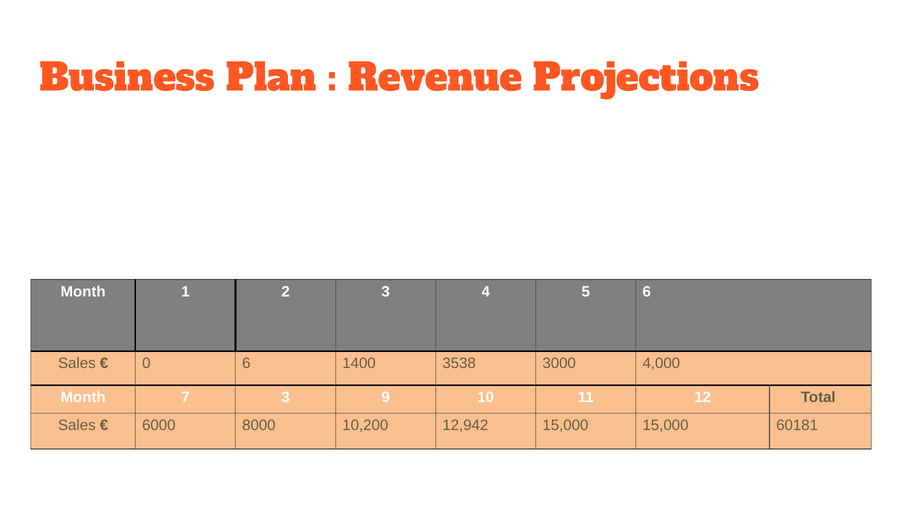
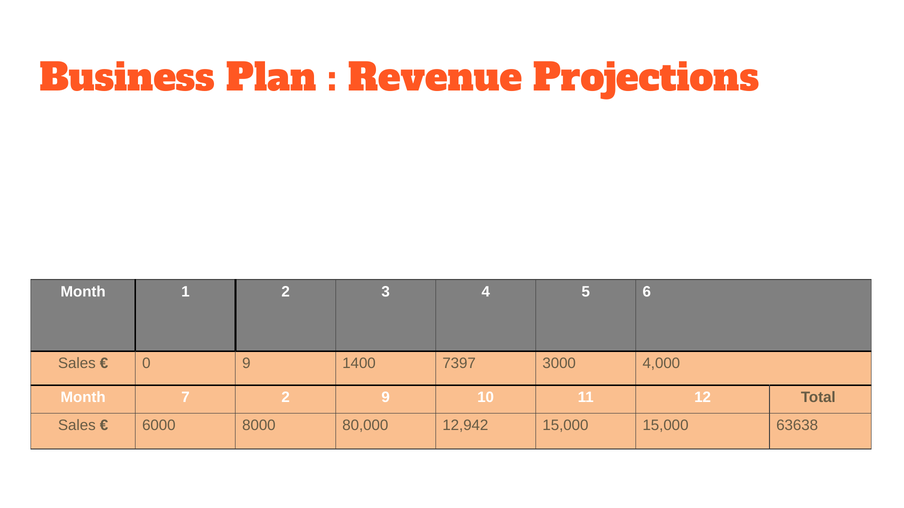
0 6: 6 -> 9 (246, 364)
3538: 3538 -> 7397 (459, 364)
7 3: 3 -> 2 (286, 398)
10,200: 10,200 -> 80,000 (365, 426)
60181: 60181 -> 63638 (797, 426)
